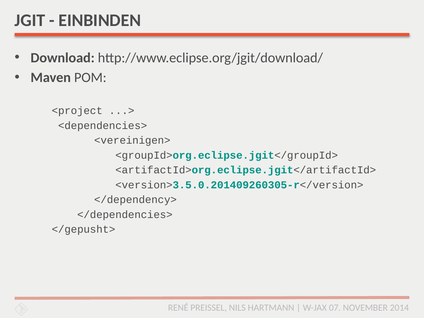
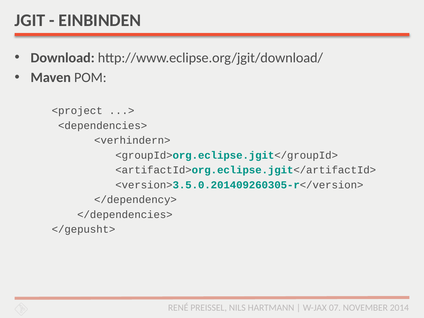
<vereinigen>: <vereinigen> -> <verhindern> (132, 140)
